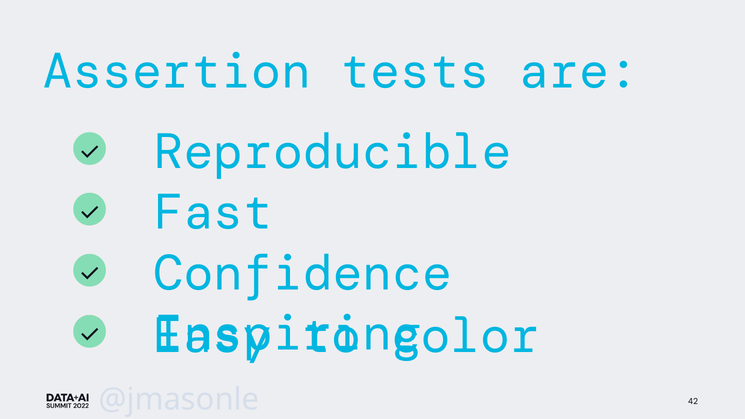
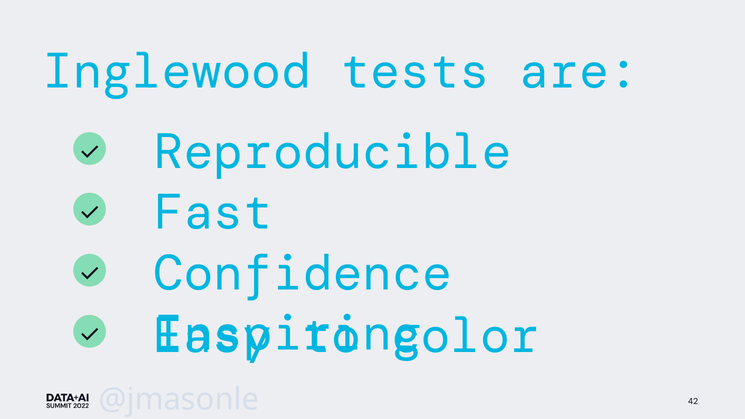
Assertion: Assertion -> Inglewood (177, 71)
